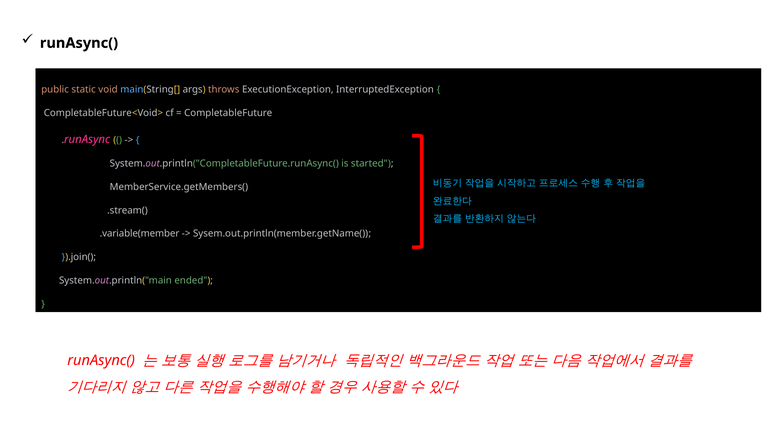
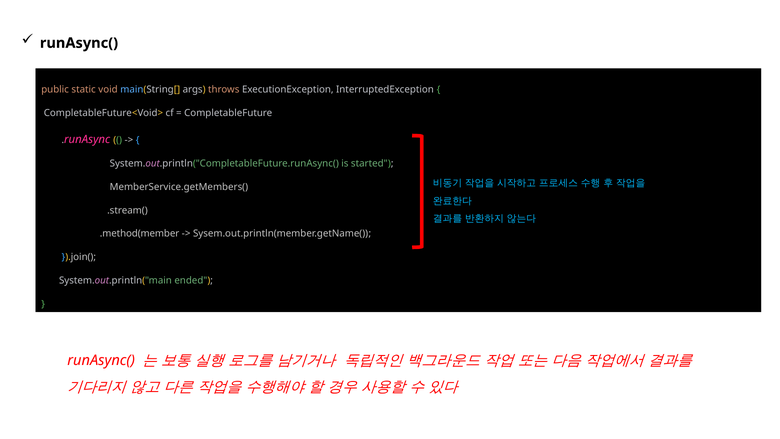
.variable(member: .variable(member -> .method(member (140, 234)
